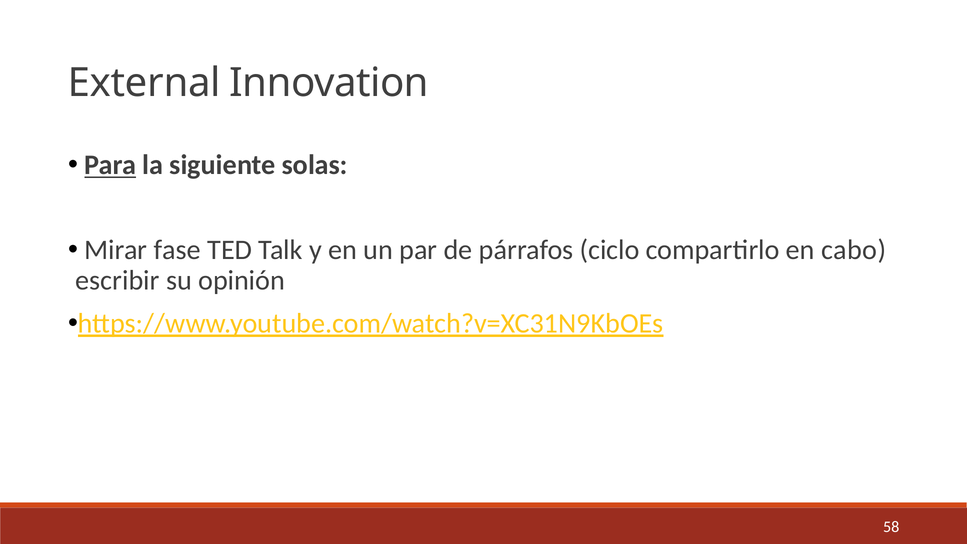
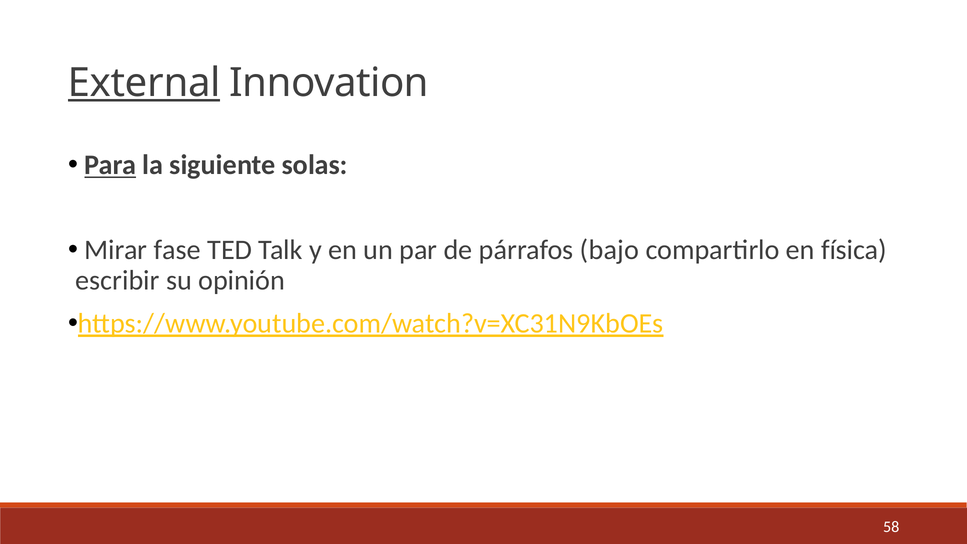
External underline: none -> present (144, 83)
ciclo: ciclo -> bajo (609, 250)
cabo: cabo -> física (854, 250)
